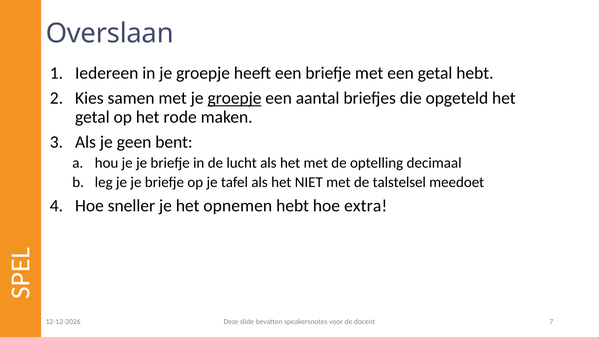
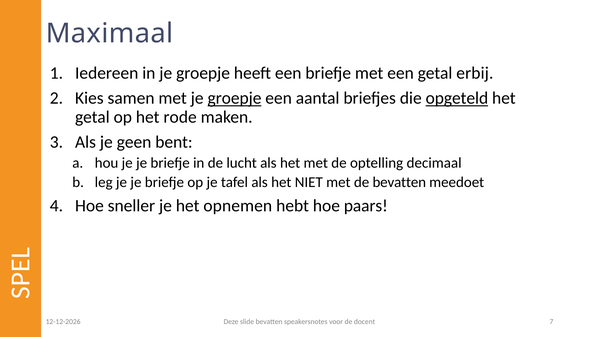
Overslaan: Overslaan -> Maximaal (109, 33)
getal hebt: hebt -> erbij (475, 73)
opgeteld underline: none -> present (457, 98)
de talstelsel: talstelsel -> bevatten (399, 182)
extra: extra -> paars (366, 206)
